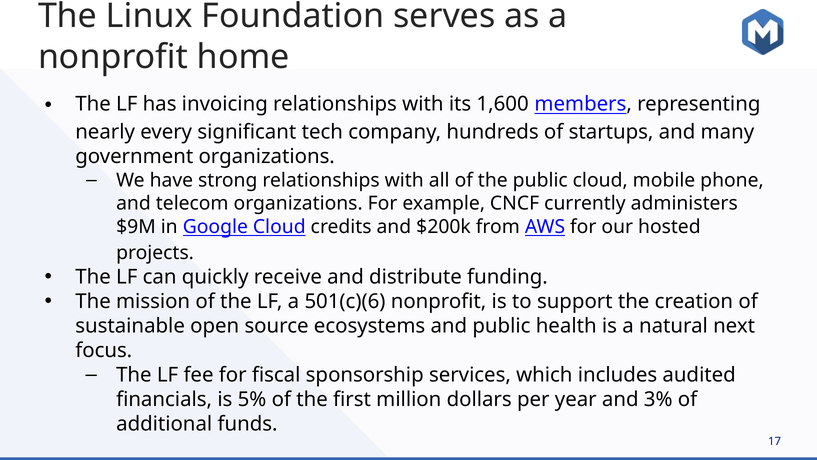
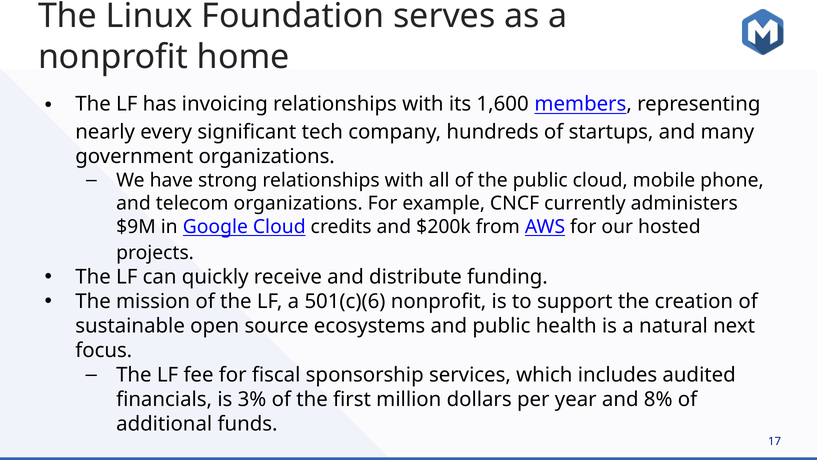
5%: 5% -> 3% (252, 399)
3%: 3% -> 8% (658, 399)
